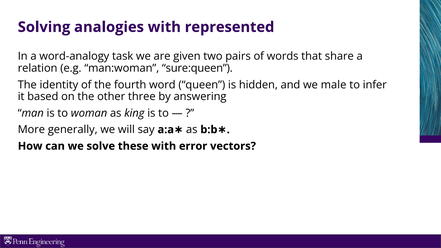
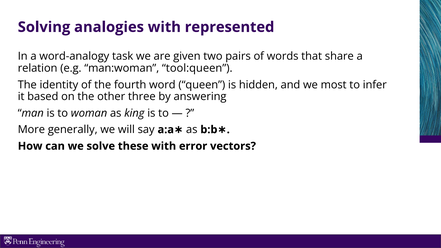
sure:queen: sure:queen -> tool:queen (197, 68)
male: male -> most (334, 85)
